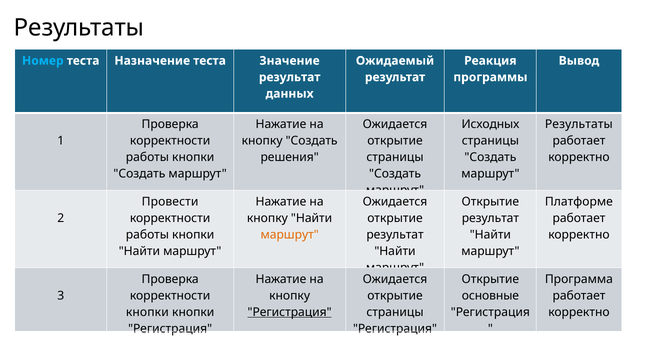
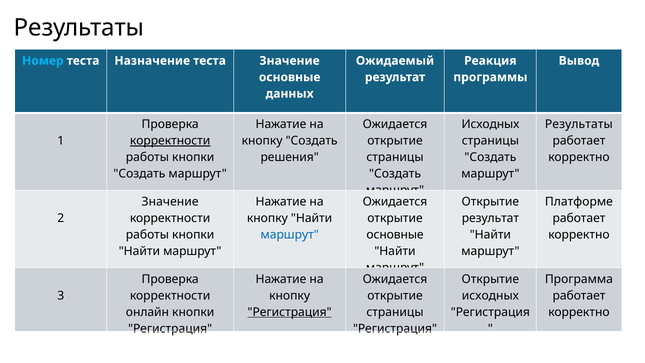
результат: результат -> основные (290, 77)
корректности underline: none -> present (170, 141)
Провести: Провести -> Значение (170, 202)
маршрут colour: orange -> blue (290, 234)
результат: результат -> основные (395, 234)
основные: основные -> исходных (490, 295)
кнопки: кнопки -> онлайн (147, 312)
